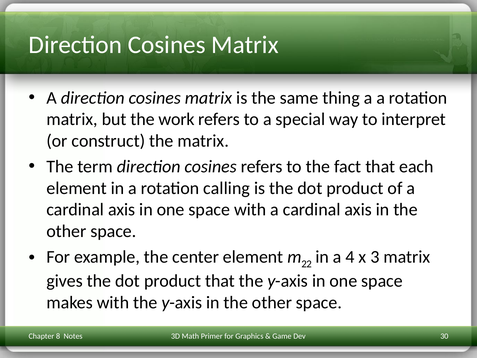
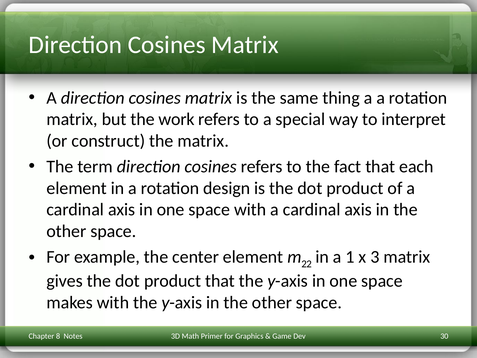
calling: calling -> design (227, 188)
4: 4 -> 1 (350, 257)
